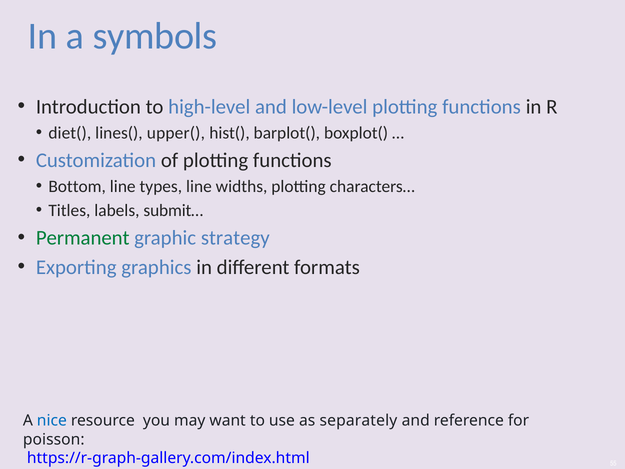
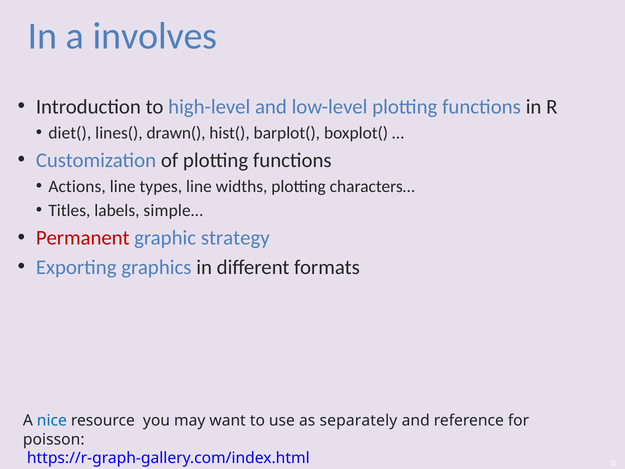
symbols: symbols -> involves (155, 36)
upper(: upper( -> drawn( (176, 133)
Bottom: Bottom -> Actions (77, 186)
submit…: submit… -> simple… (173, 211)
Permanent colour: green -> red (83, 238)
